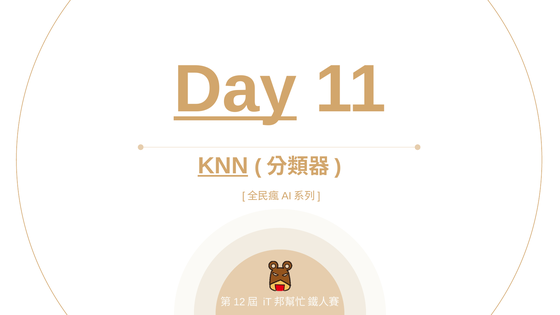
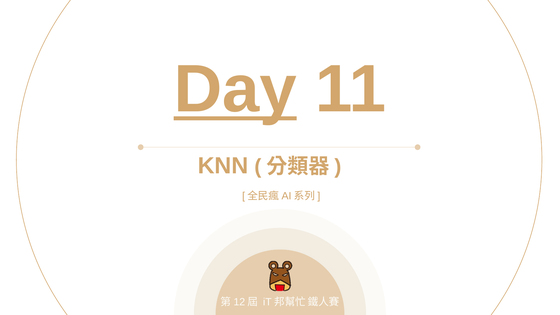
KNN underline: present -> none (223, 166)
